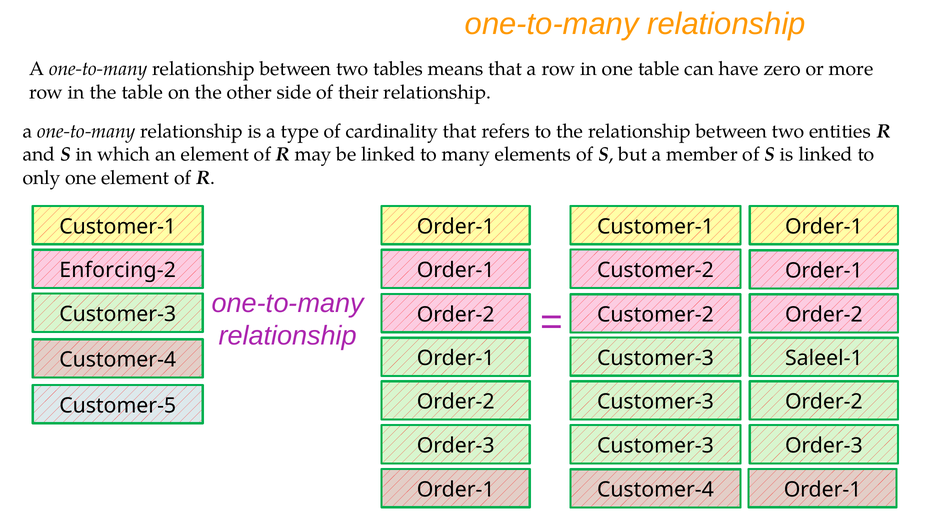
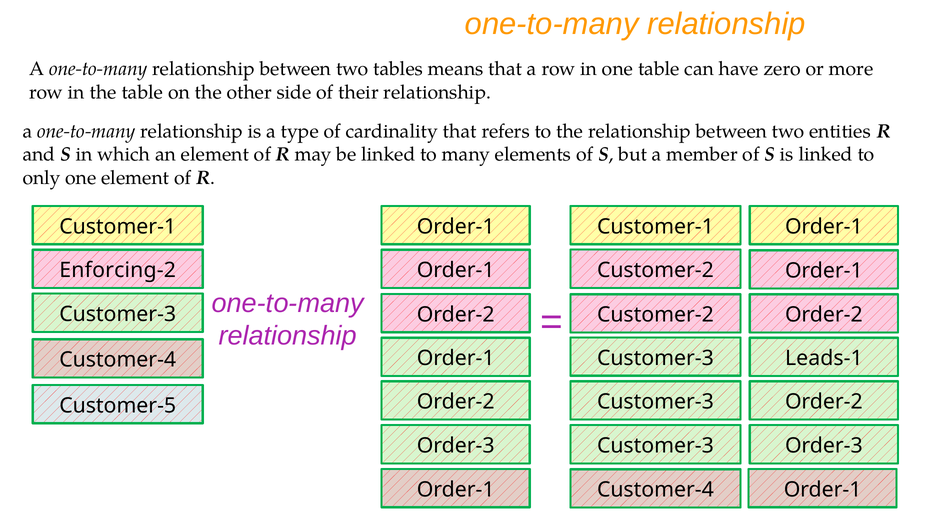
Saleel-1: Saleel-1 -> Leads-1 (824, 359)
